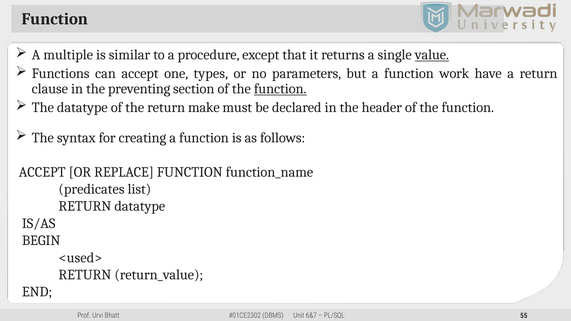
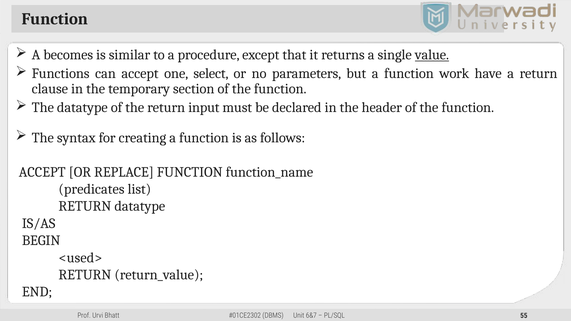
multiple: multiple -> becomes (68, 55)
types: types -> select (211, 74)
preventing: preventing -> temporary (139, 89)
function underline: present -> none (280, 89)
make: make -> input (204, 108)
